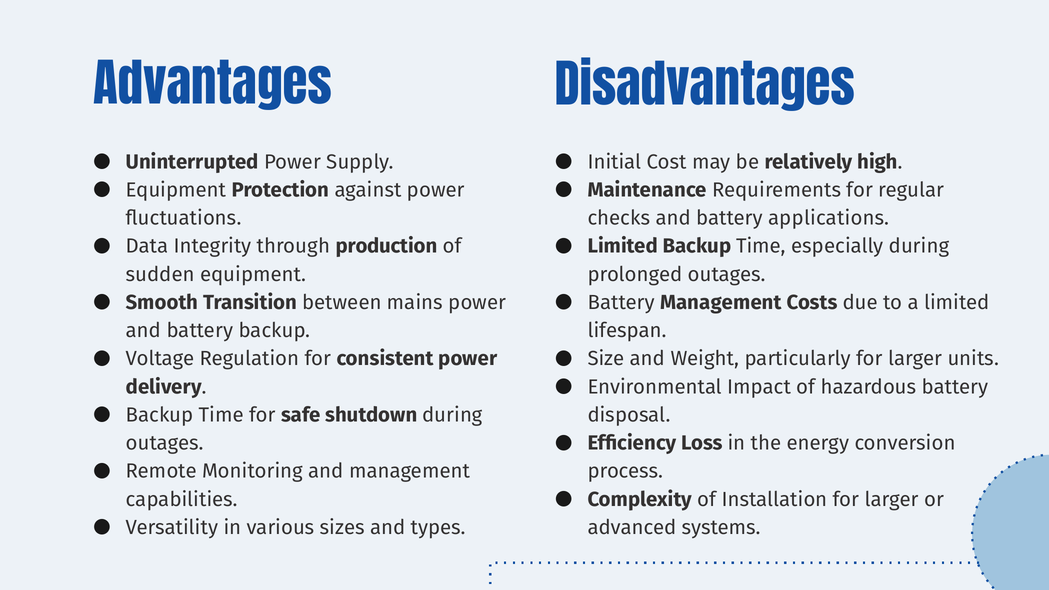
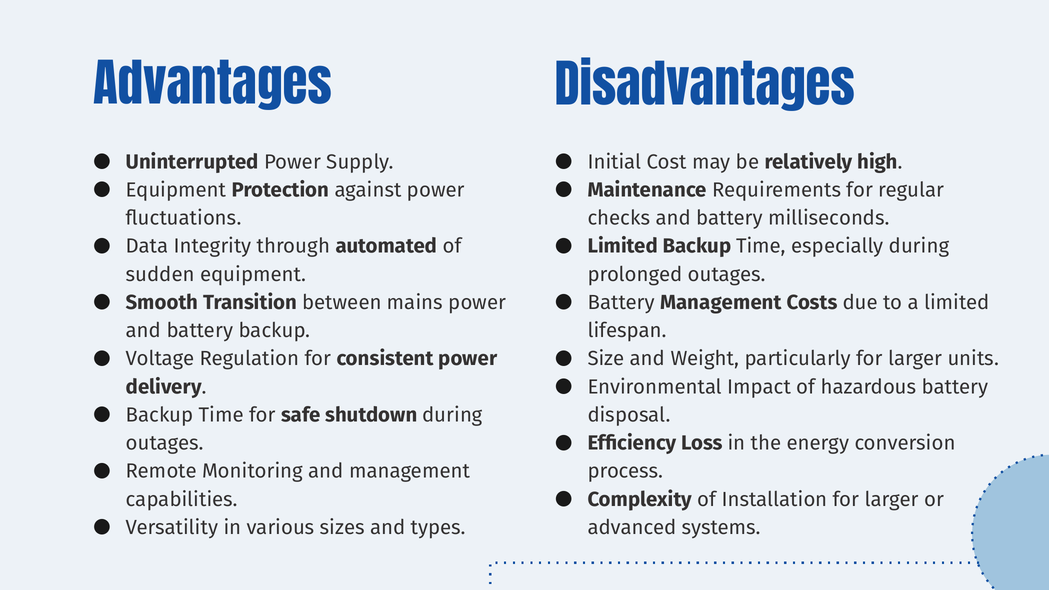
applications: applications -> milliseconds (829, 218)
production: production -> automated (386, 246)
